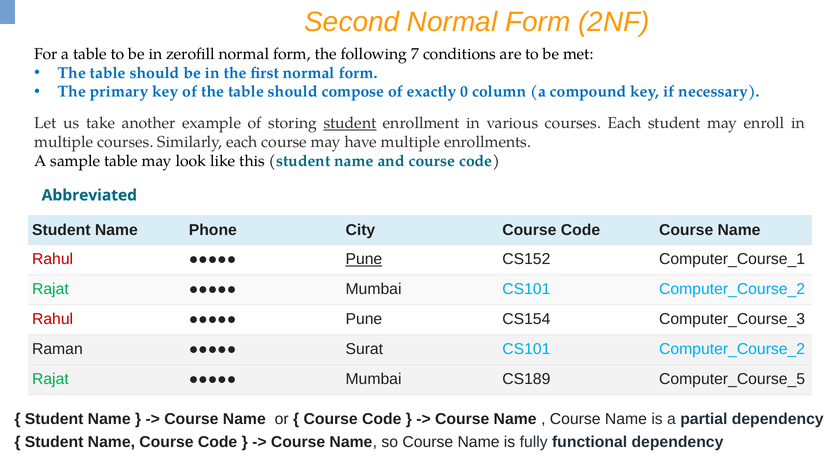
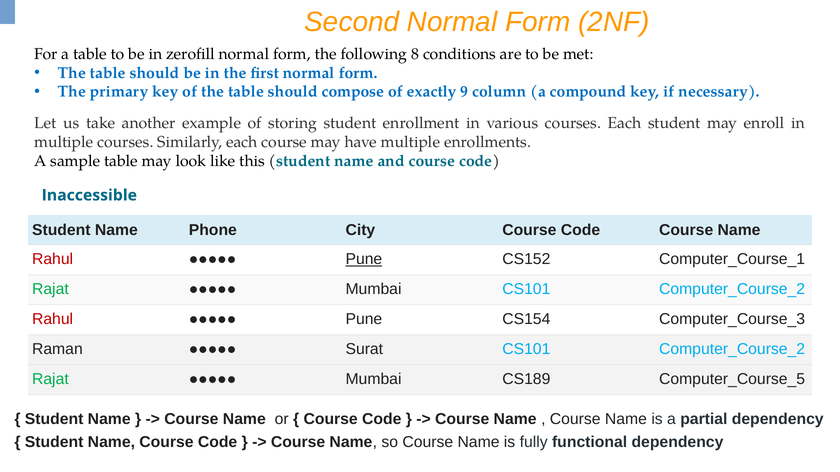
7: 7 -> 8 (415, 54)
0: 0 -> 9 (464, 92)
student underline: present -> none (350, 123)
Abbreviated: Abbreviated -> Inaccessible (89, 195)
